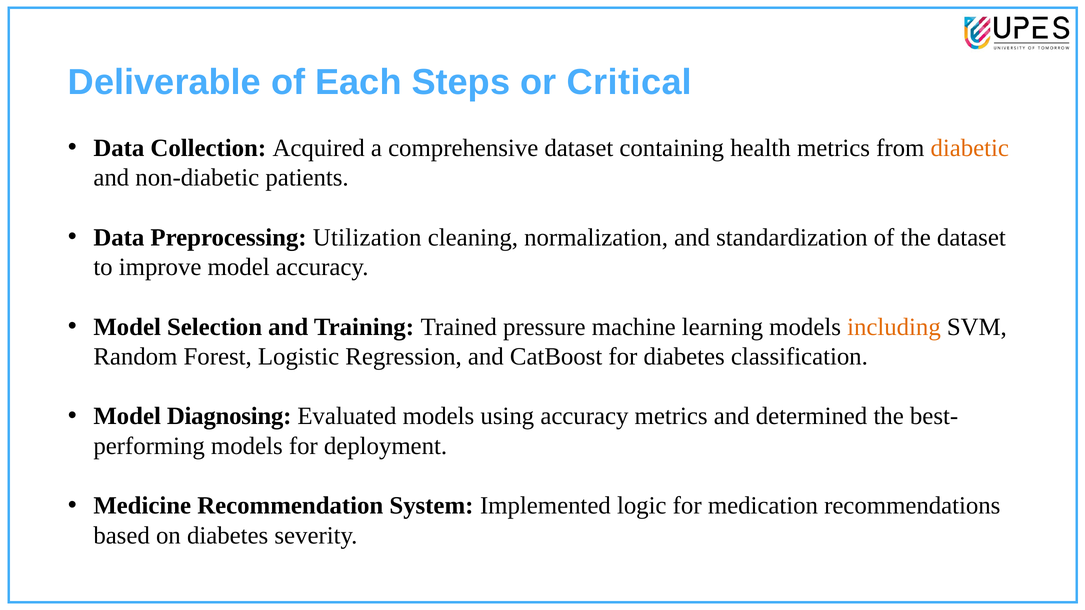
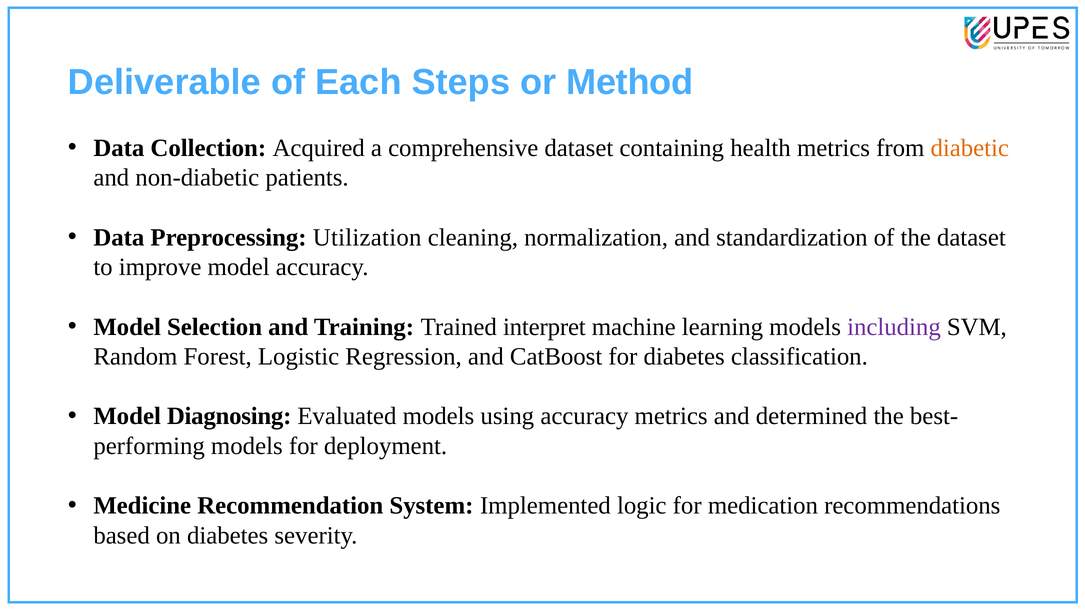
Critical: Critical -> Method (630, 82)
pressure: pressure -> interpret (544, 327)
including colour: orange -> purple (894, 327)
